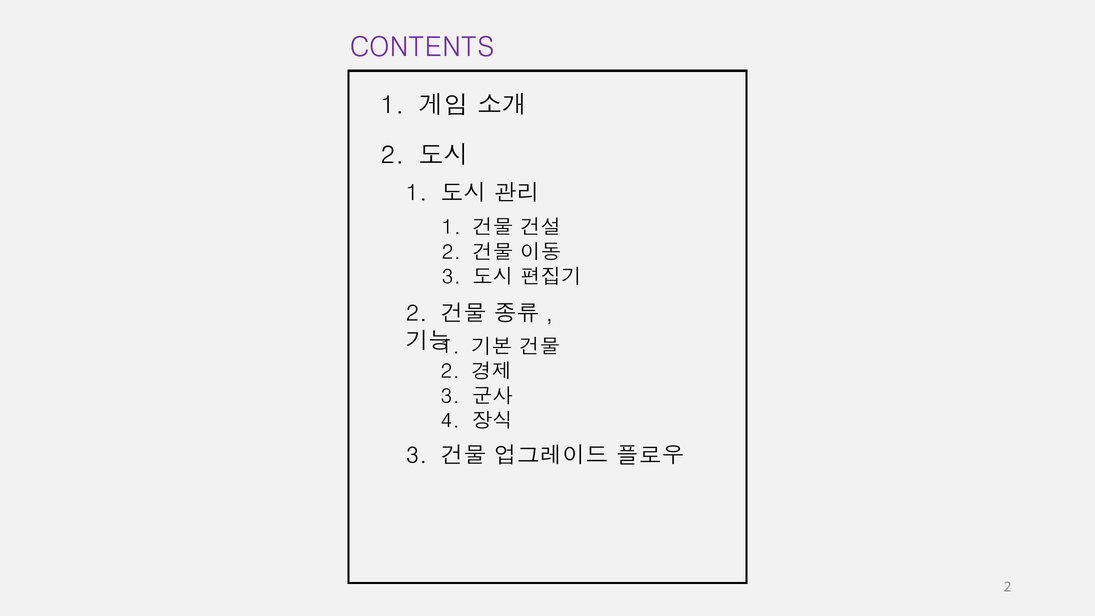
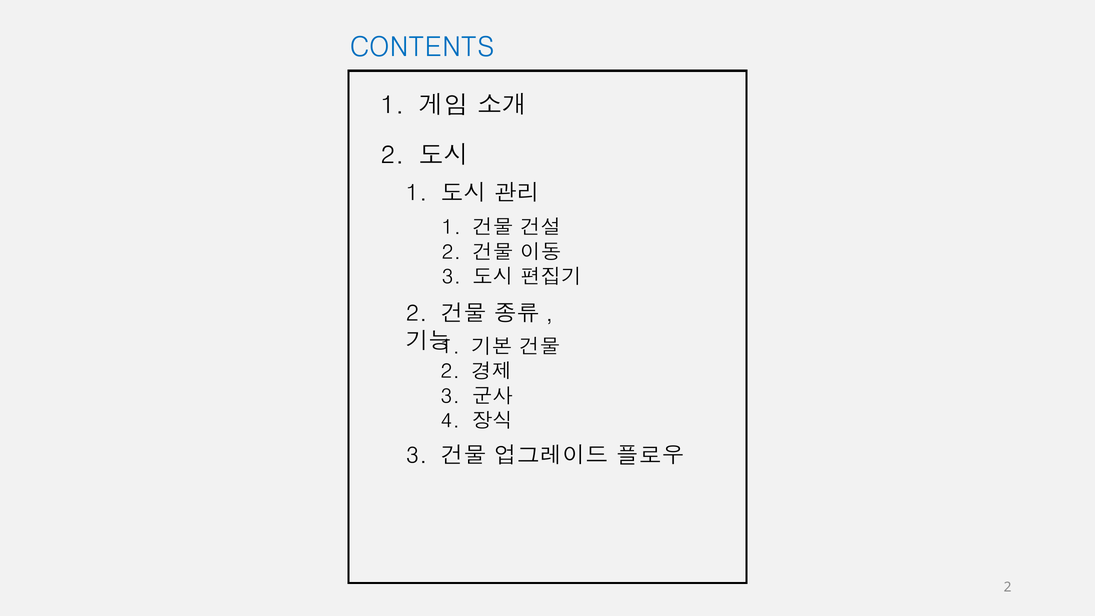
CONTENTS colour: purple -> blue (422, 47)
